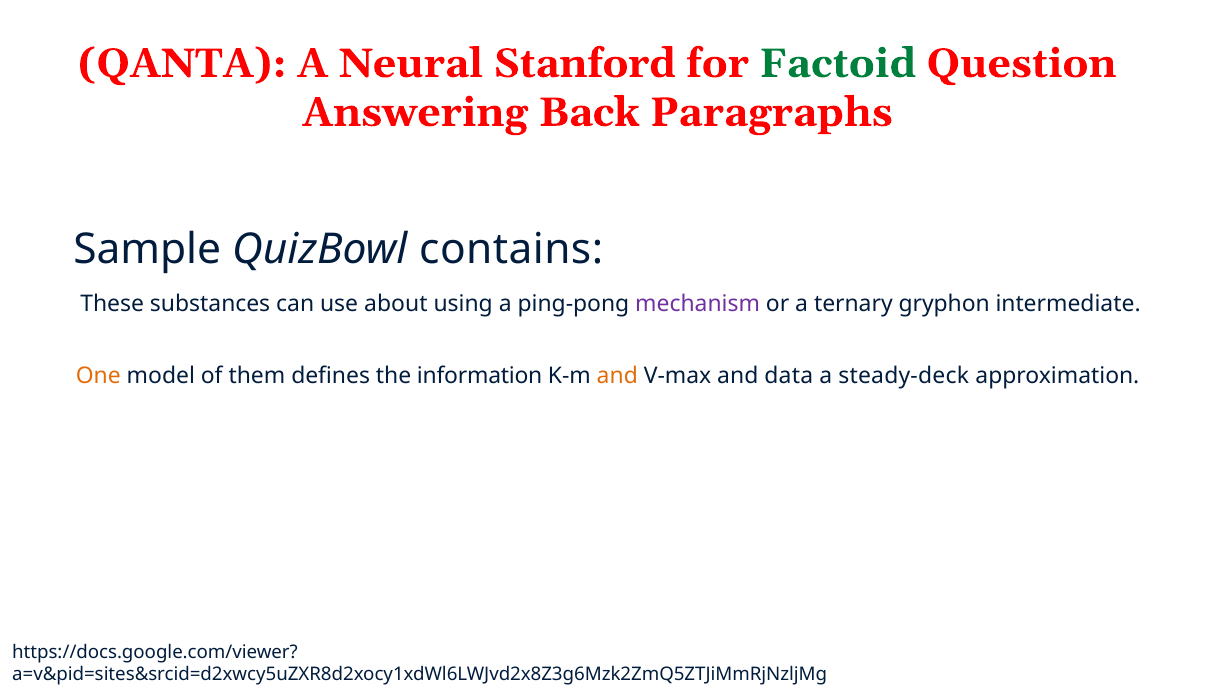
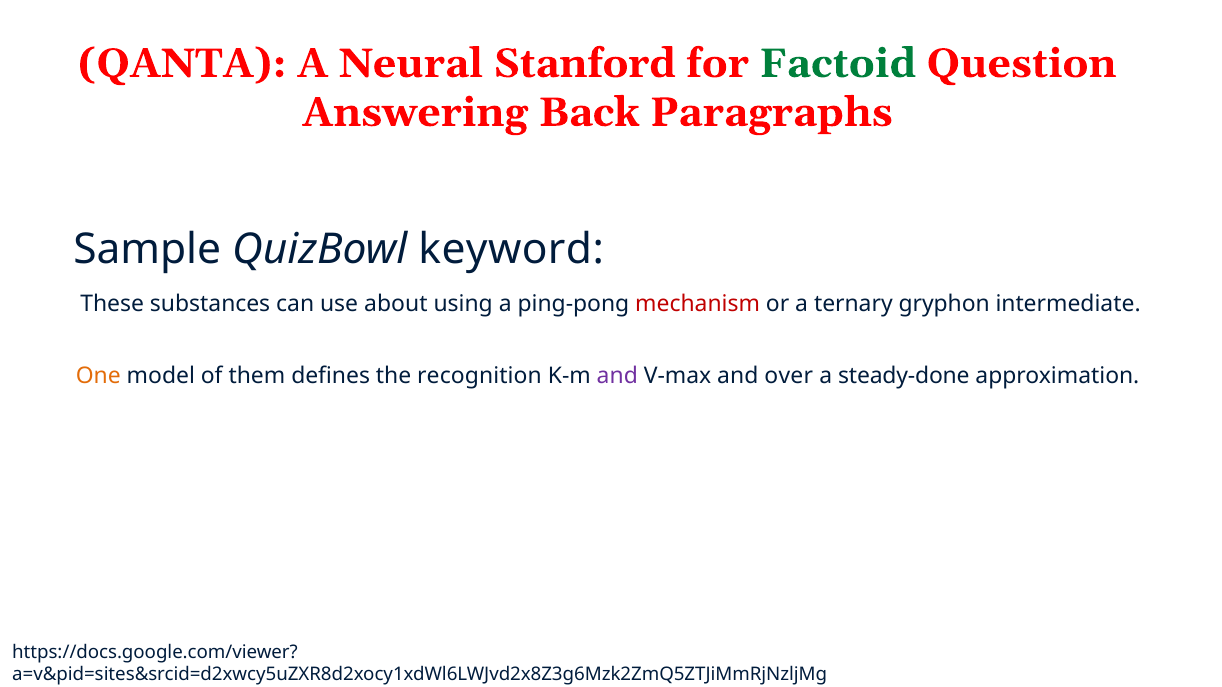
contains: contains -> keyword (511, 249)
mechanism colour: purple -> red (698, 304)
information: information -> recognition (479, 376)
and colour: orange -> purple (617, 376)
data: data -> over (789, 376)
steady-deck: steady-deck -> steady-done (904, 376)
